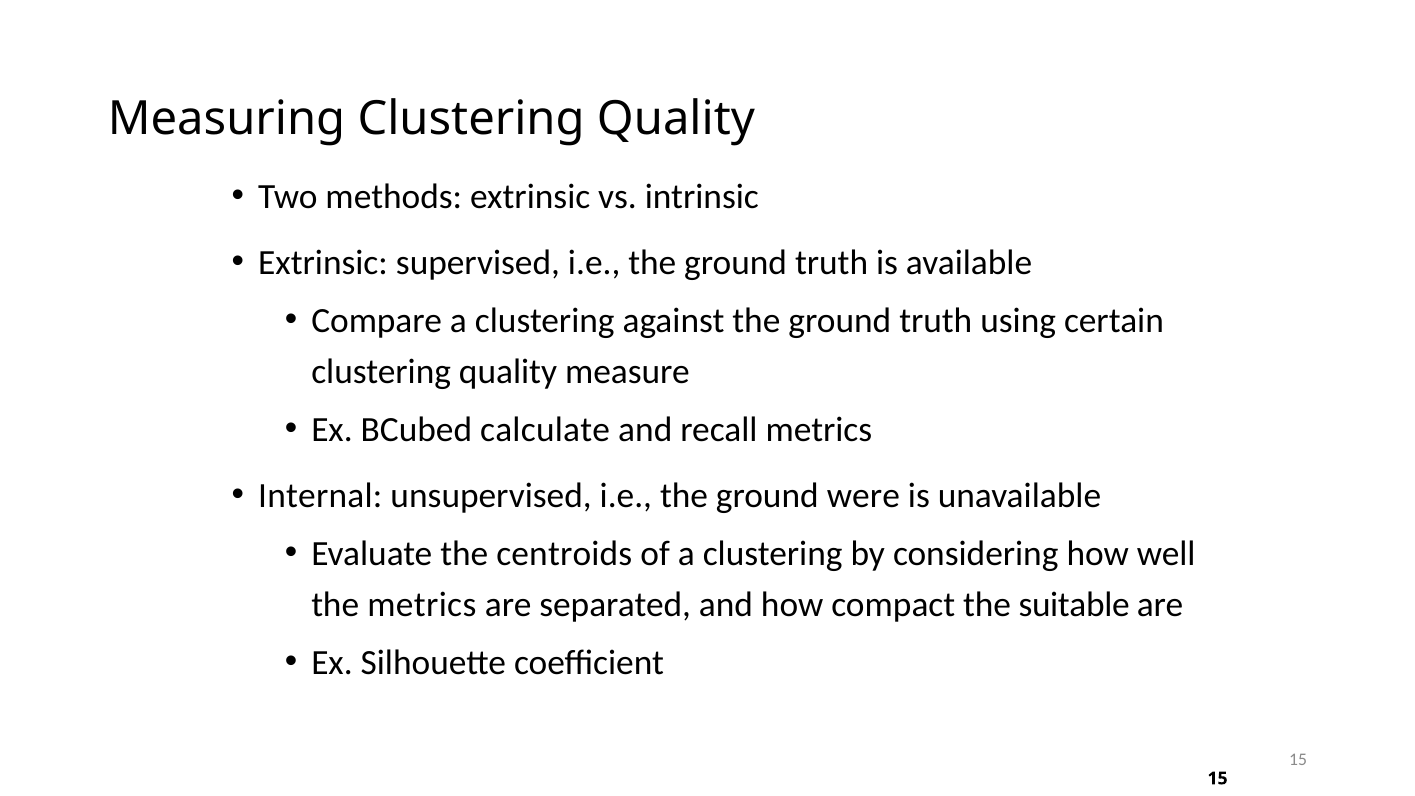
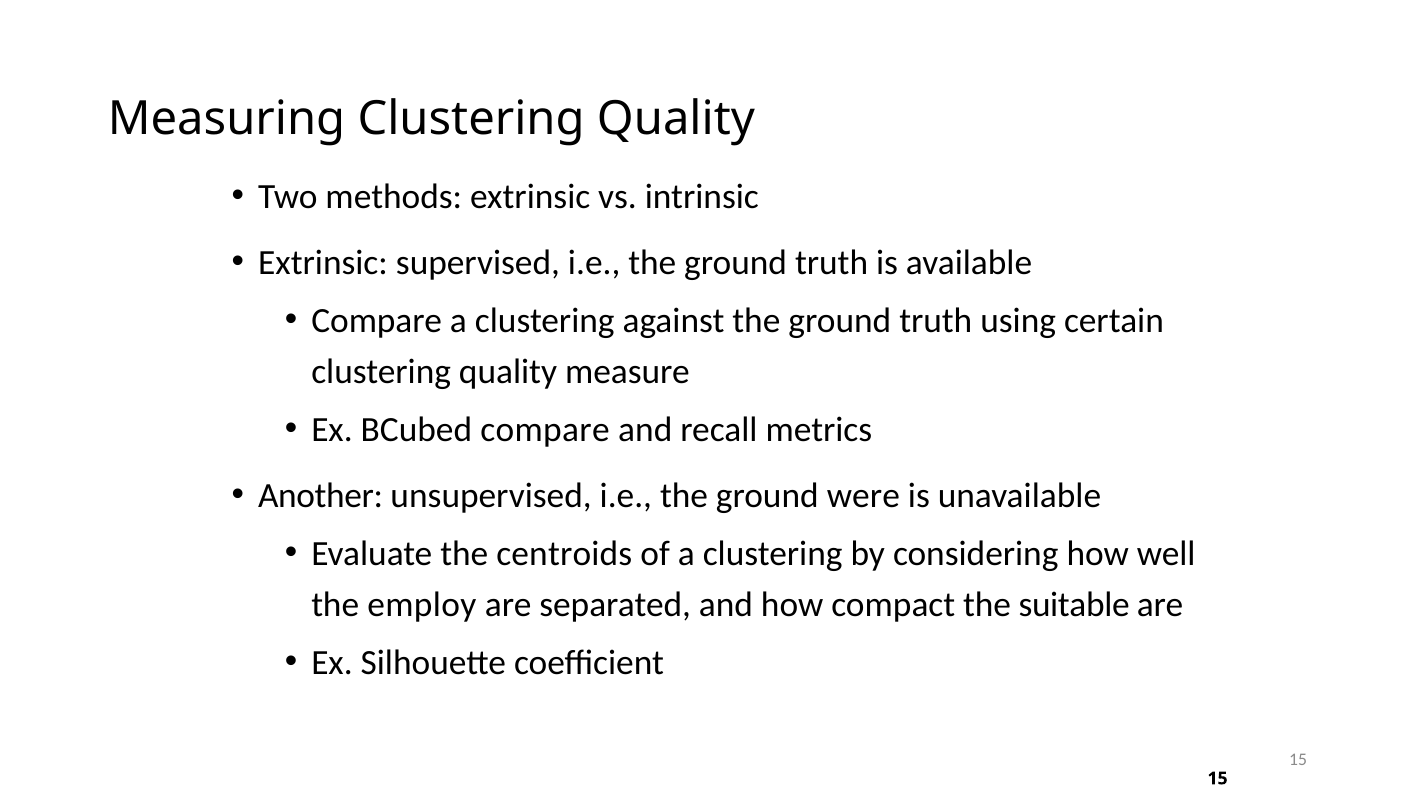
BCubed calculate: calculate -> compare (545, 430)
Internal: Internal -> Another (321, 496)
the metrics: metrics -> employ (422, 605)
